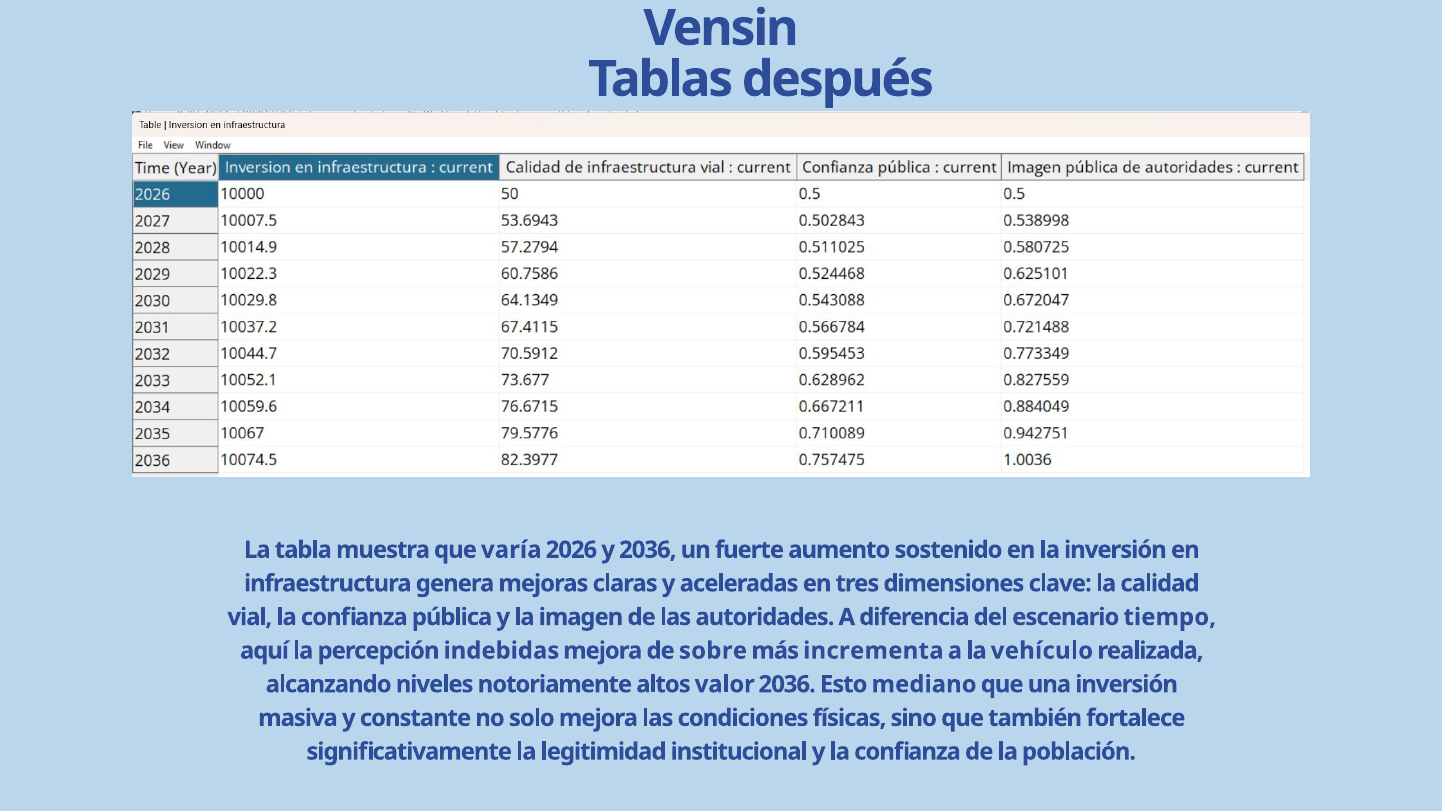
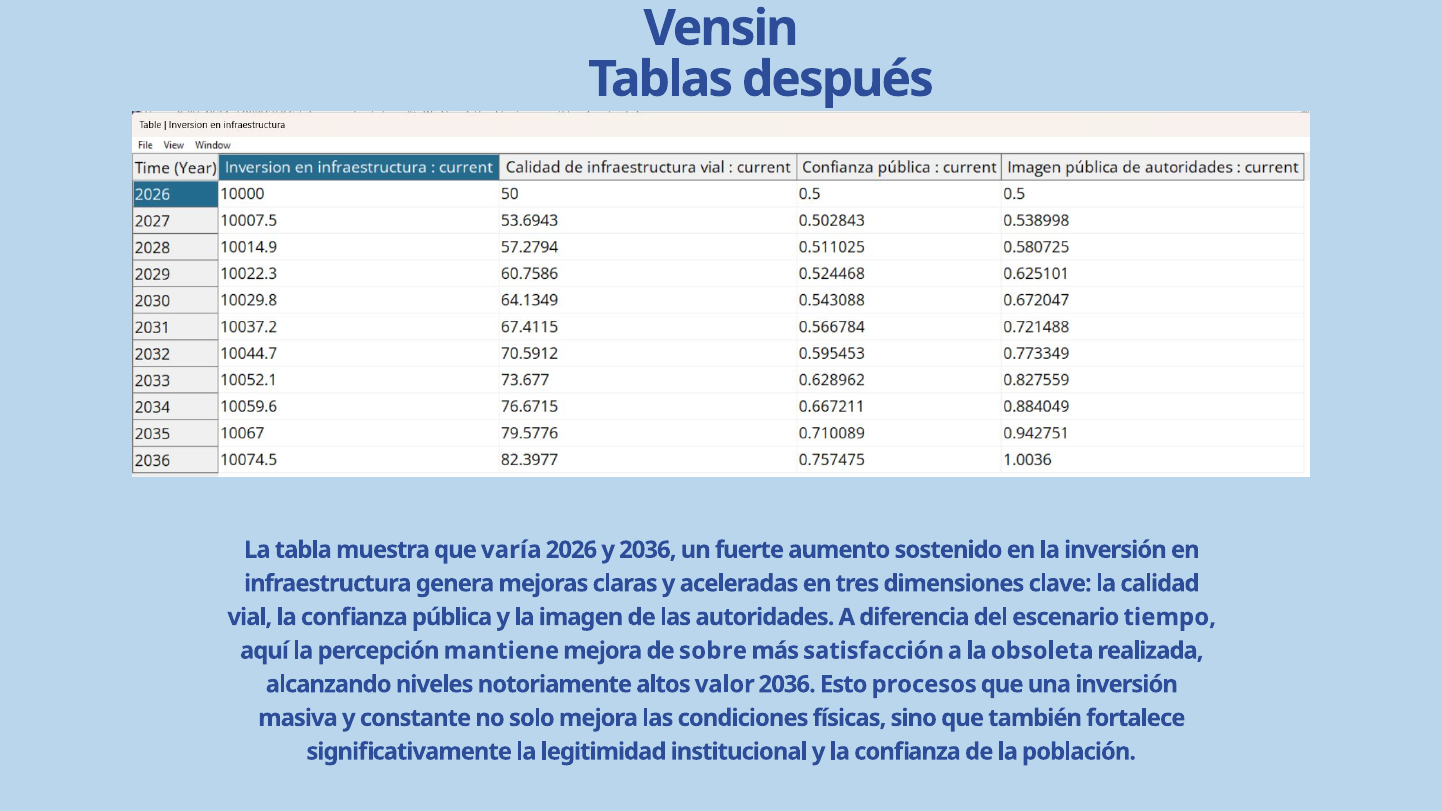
indebidas: indebidas -> mantiene (501, 651)
incrementa: incrementa -> satisfacción (874, 651)
vehículo: vehículo -> obsoleta (1042, 651)
mediano: mediano -> procesos (924, 684)
